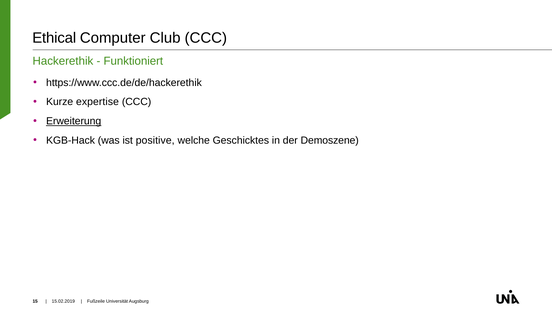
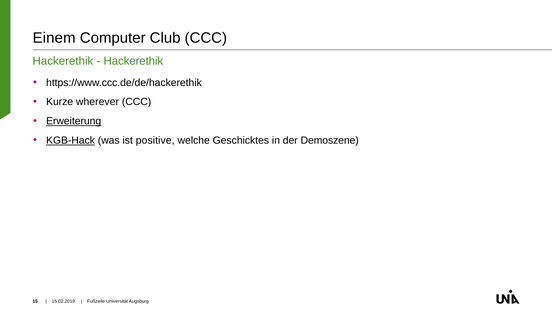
Ethical: Ethical -> Einem (54, 38)
Funktioniert: Funktioniert -> Hackerethik (133, 61)
expertise: expertise -> wherever (97, 102)
KGB-Hack underline: none -> present (71, 141)
